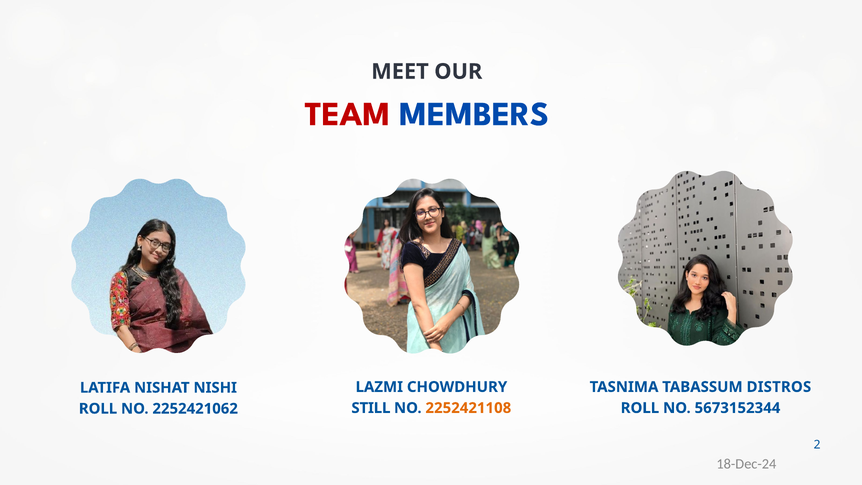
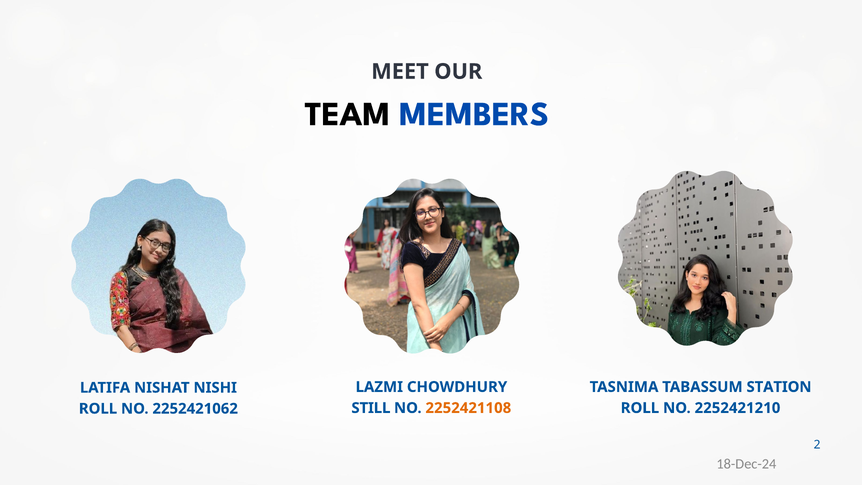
TEAM colour: red -> black (347, 114)
DISTROS: DISTROS -> STATION (779, 387)
5673152344: 5673152344 -> 2252421210 (737, 408)
